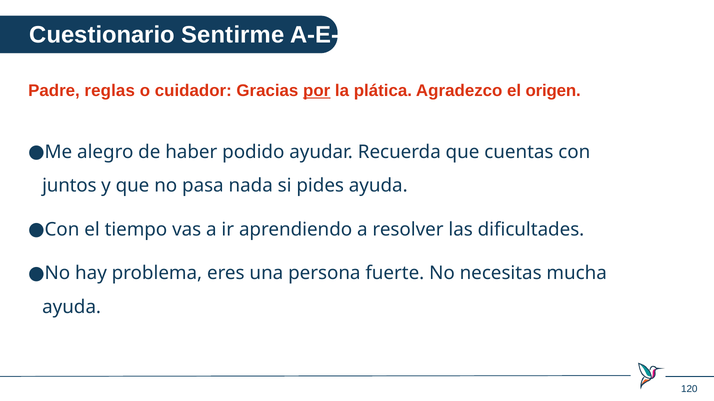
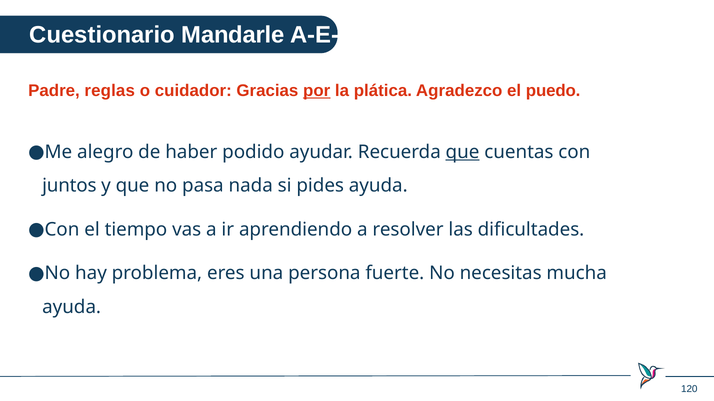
Sentirme: Sentirme -> Mandarle (233, 35)
origen: origen -> puedo (553, 91)
que underline: none -> present (463, 152)
